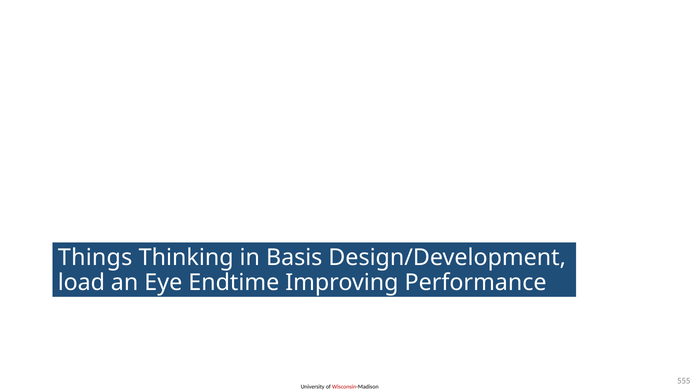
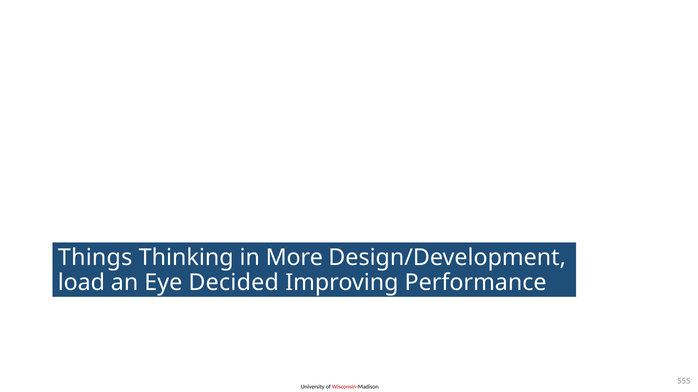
Basis: Basis -> More (294, 258)
Endtime: Endtime -> Decided (234, 283)
